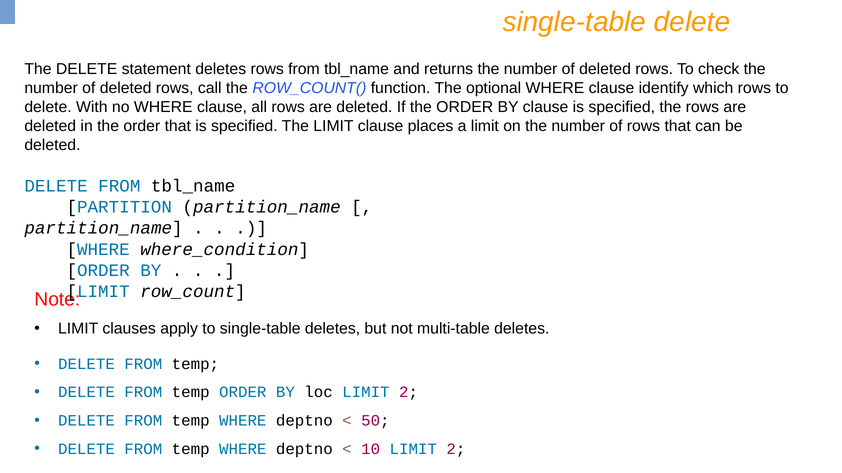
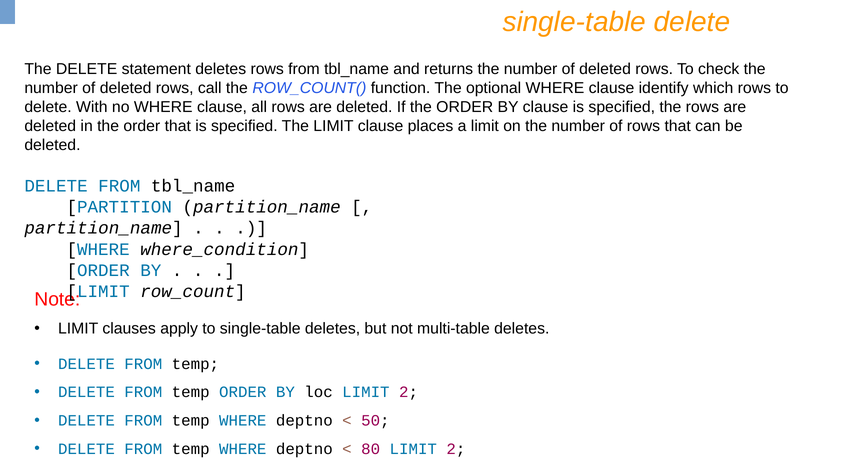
10: 10 -> 80 (371, 450)
